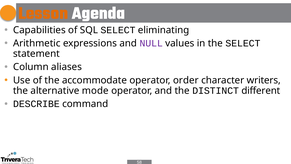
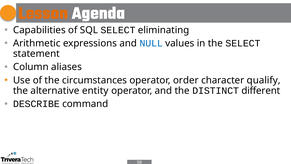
NULL colour: purple -> blue (151, 43)
accommodate: accommodate -> circumstances (94, 80)
writers: writers -> qualify (264, 80)
mode: mode -> entity (95, 91)
